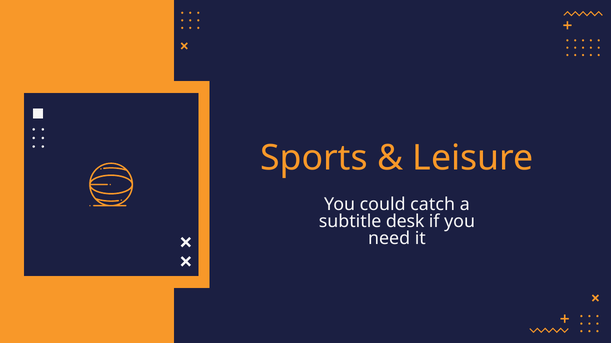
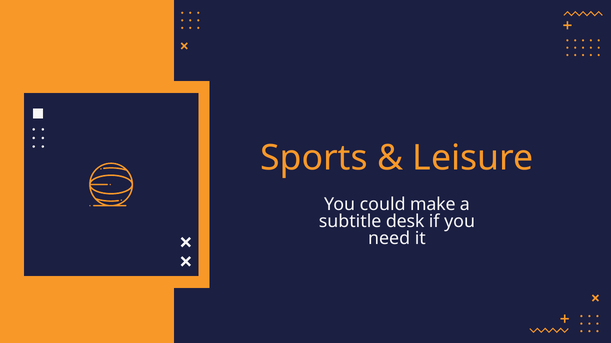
catch: catch -> make (433, 205)
